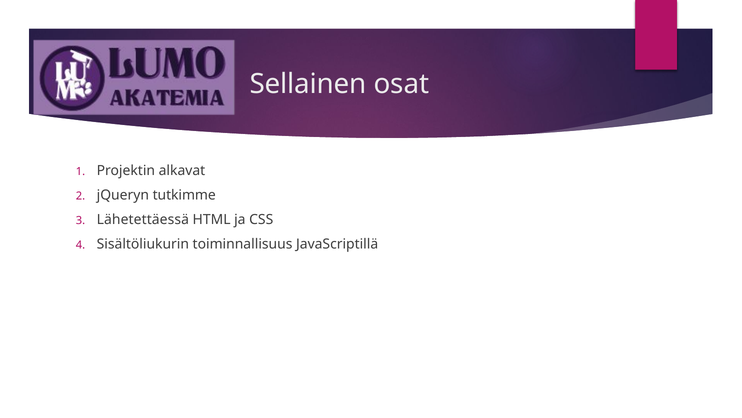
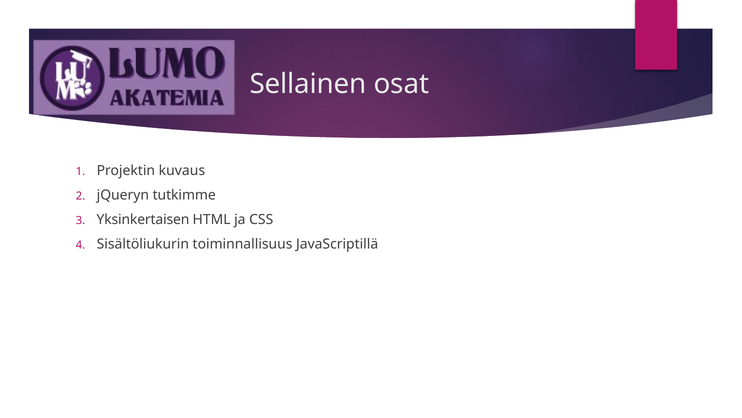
alkavat: alkavat -> kuvaus (182, 171)
Lähetettäessä: Lähetettäessä -> Yksinkertaisen (143, 219)
